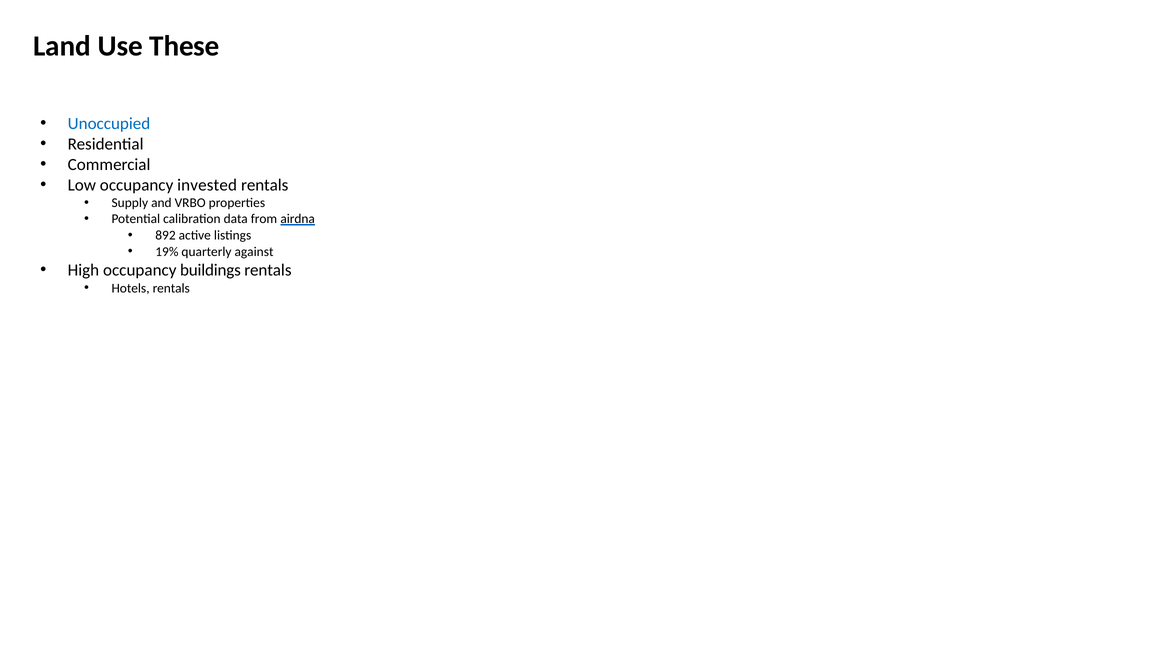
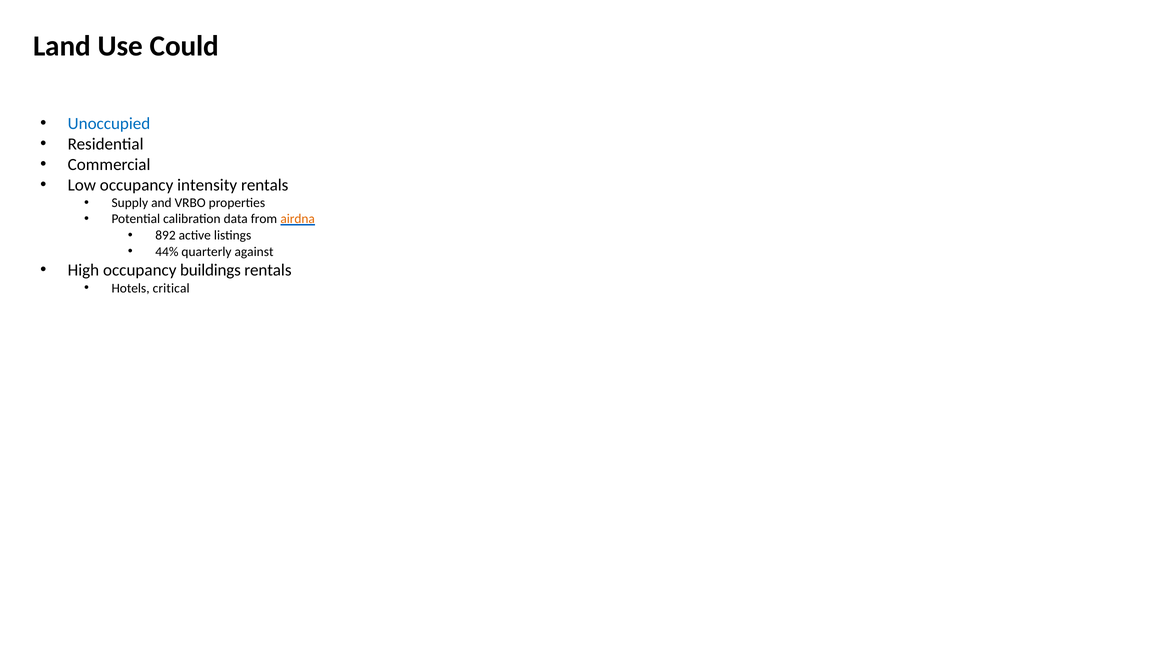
These: These -> Could (184, 46)
invested: invested -> intensity (207, 185)
airdna colour: black -> orange (298, 219)
19%: 19% -> 44% (167, 252)
Hotels rentals: rentals -> critical (171, 288)
